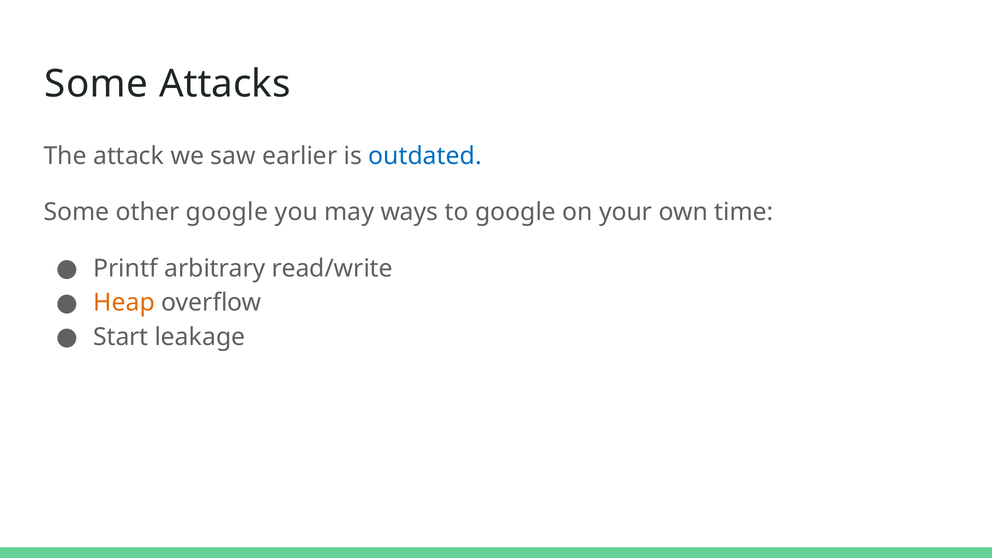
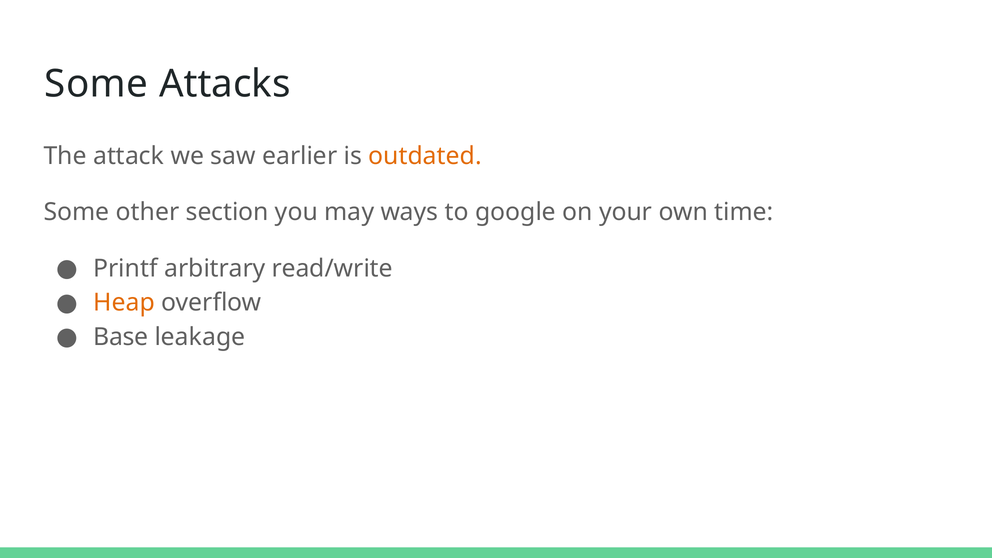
outdated colour: blue -> orange (425, 156)
other google: google -> section (227, 212)
Start: Start -> Base (121, 337)
